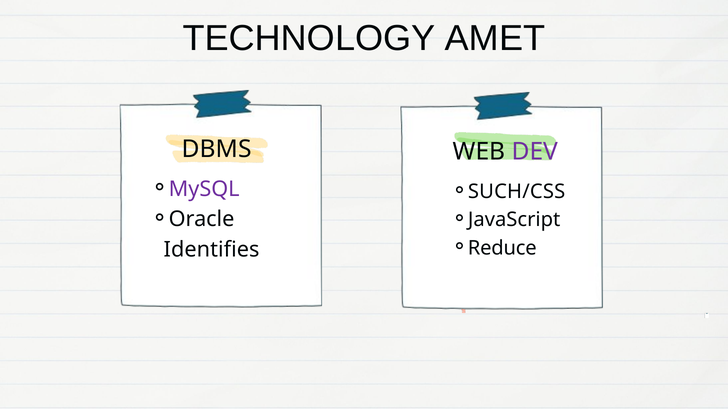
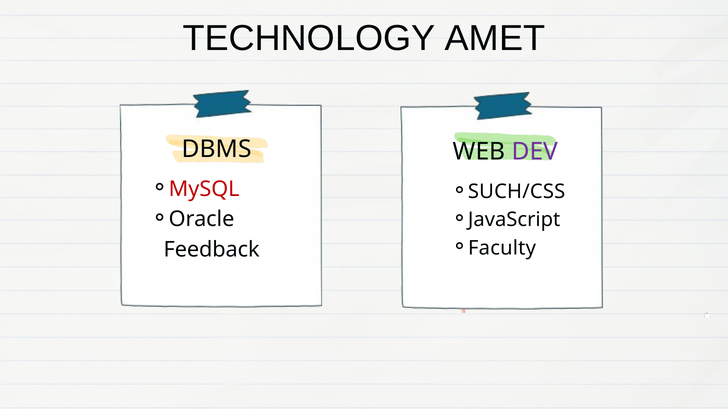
MySQL colour: purple -> red (204, 189)
Reduce: Reduce -> Faculty (502, 248)
Identifies: Identifies -> Feedback (212, 250)
